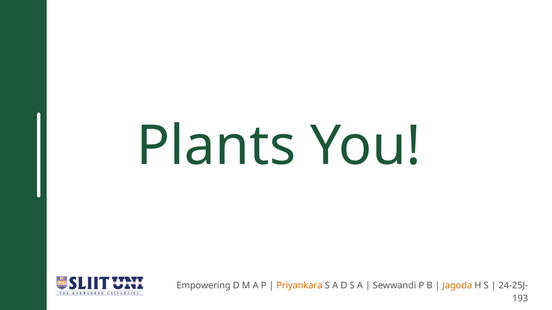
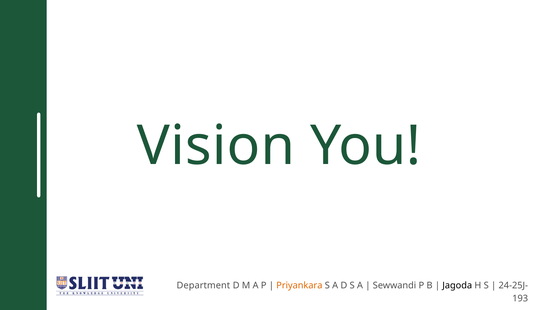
Plants: Plants -> Vision (216, 146)
Empowering: Empowering -> Department (203, 286)
Jagoda colour: orange -> black (457, 286)
